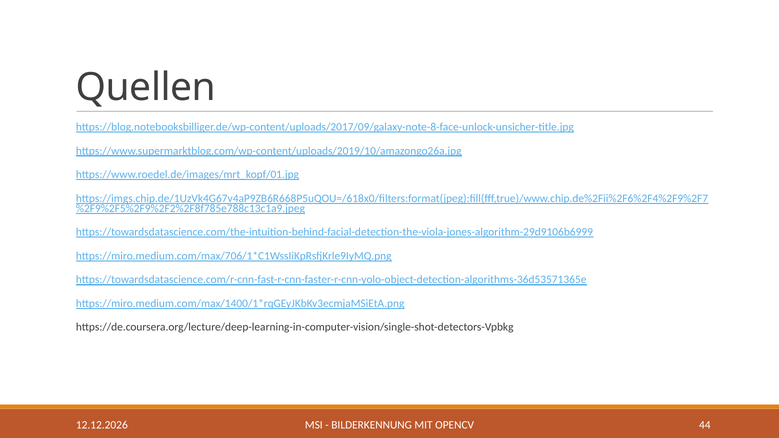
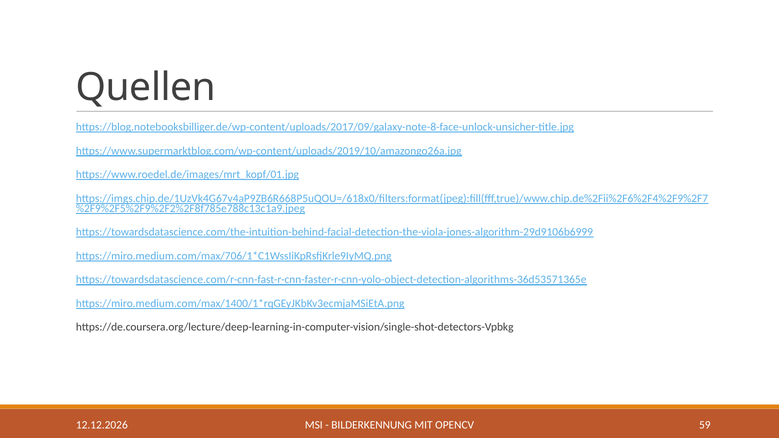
44: 44 -> 59 (705, 425)
